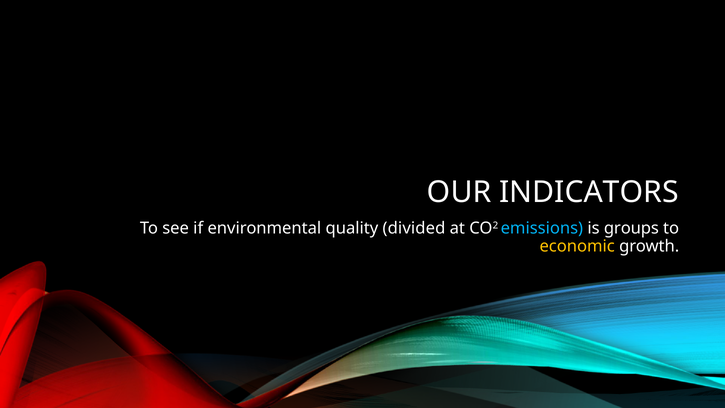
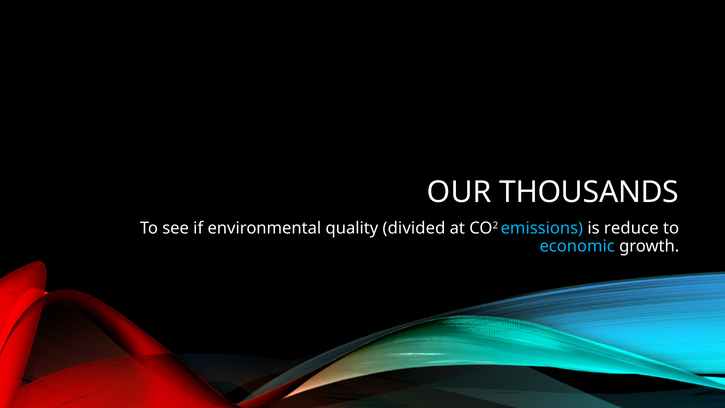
INDICATORS: INDICATORS -> THOUSANDS (589, 192)
groups: groups -> reduce (631, 228)
economic colour: yellow -> light blue (577, 246)
